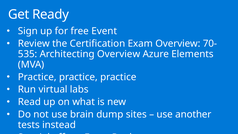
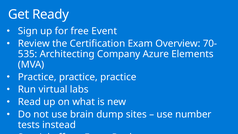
Architecting Overview: Overview -> Company (119, 54)
another: another -> number (193, 114)
